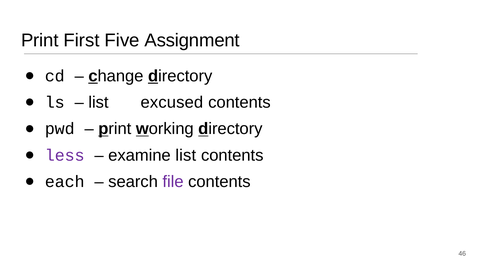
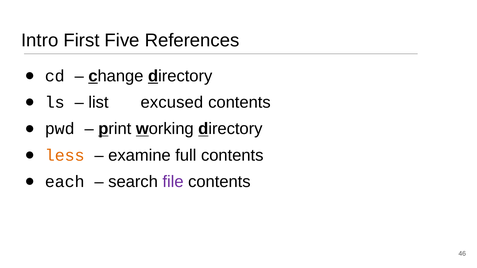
Print: Print -> Intro (40, 40)
Assignment: Assignment -> References (192, 40)
less colour: purple -> orange (65, 155)
examine list: list -> full (186, 155)
